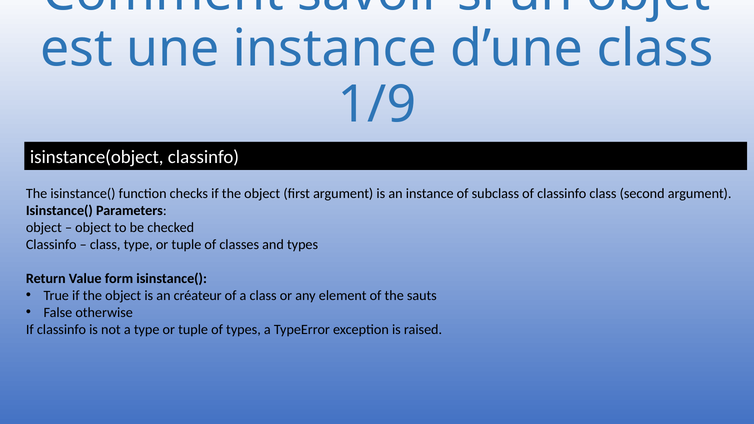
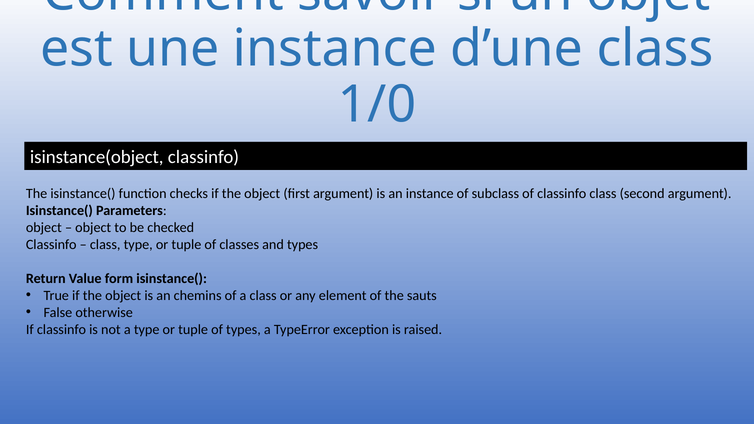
1/9: 1/9 -> 1/0 (377, 104)
créateur: créateur -> chemins (198, 296)
